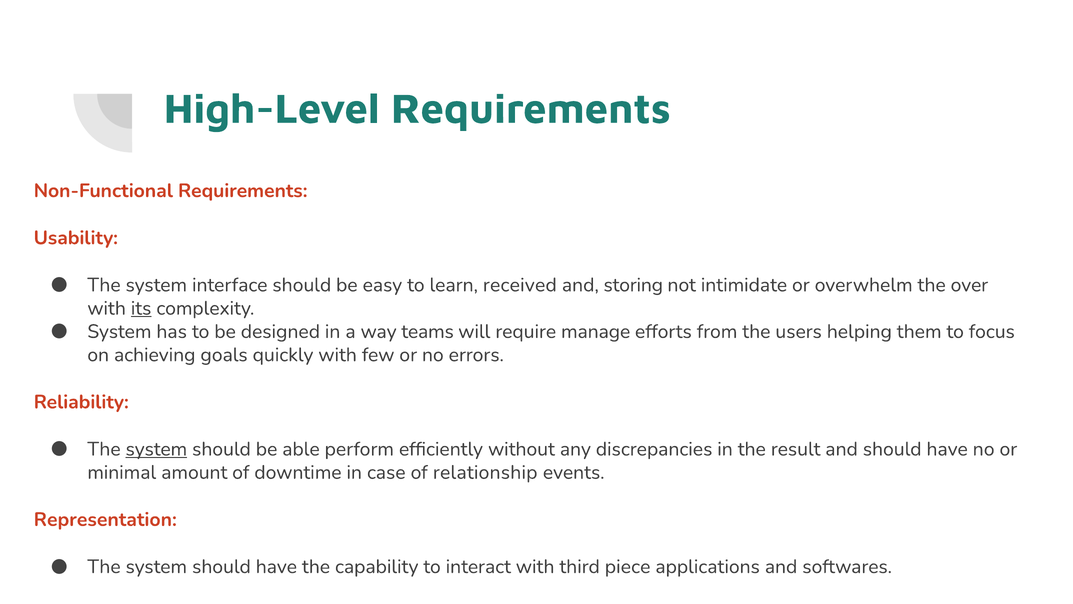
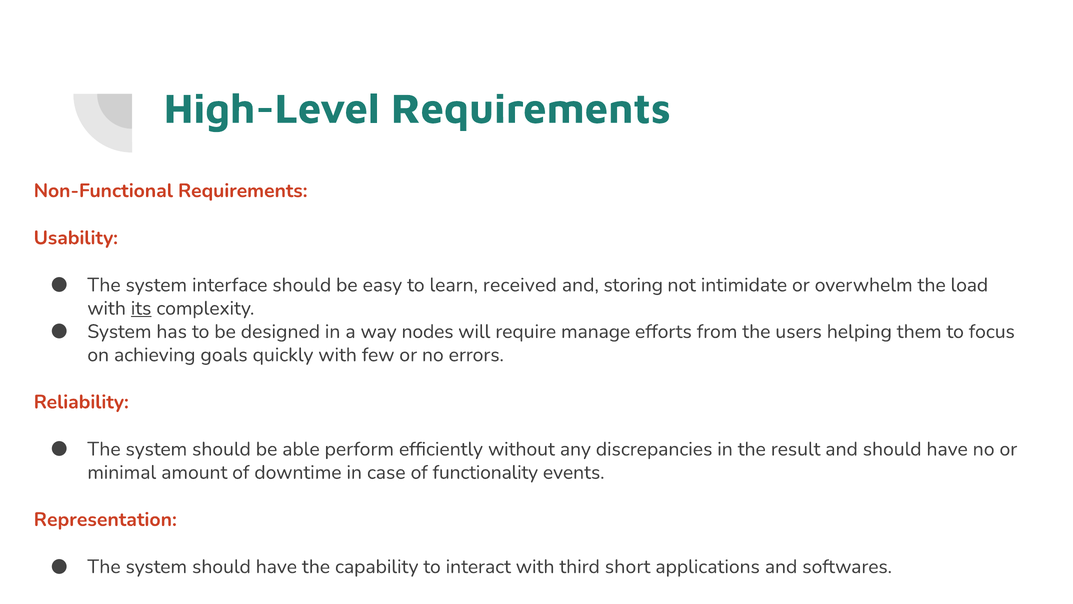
over: over -> load (969, 285)
teams: teams -> nodes (428, 331)
system underline: present -> none (156, 449)
relationship: relationship -> functionality (485, 472)
piece: piece -> short (628, 566)
